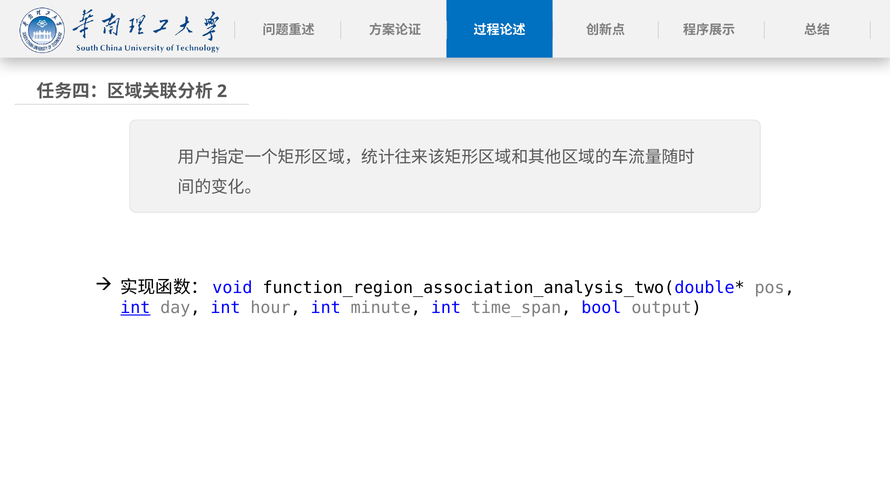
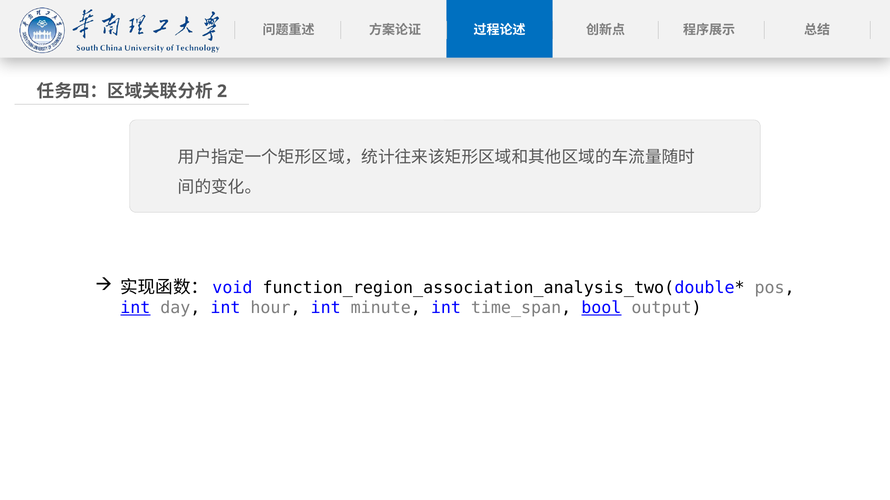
bool underline: none -> present (601, 308)
